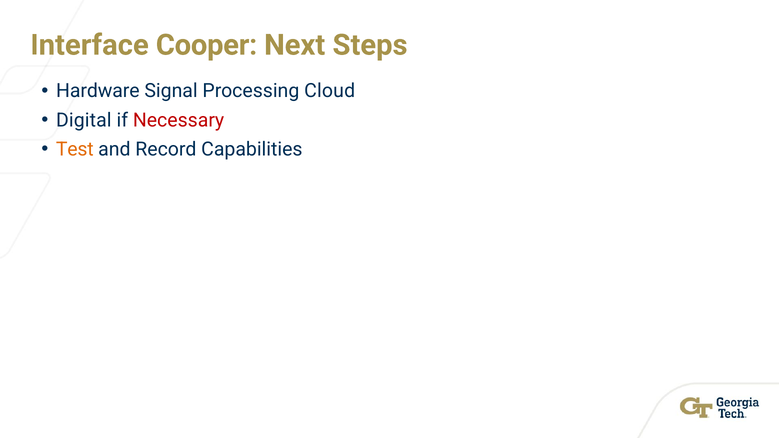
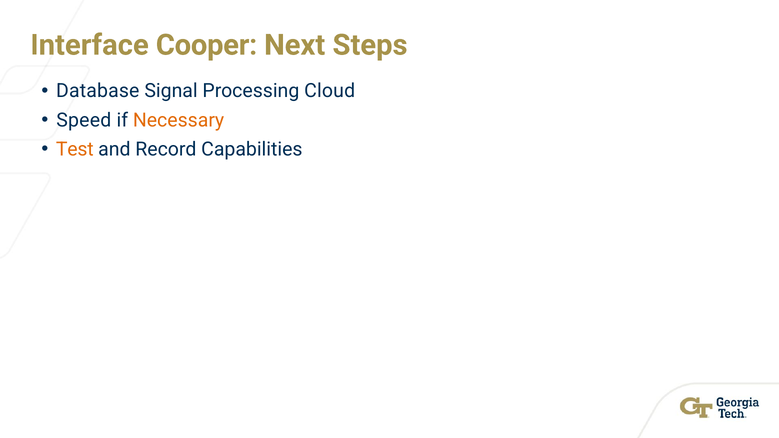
Hardware: Hardware -> Database (98, 91)
Digital: Digital -> Speed (84, 120)
Necessary colour: red -> orange (179, 120)
